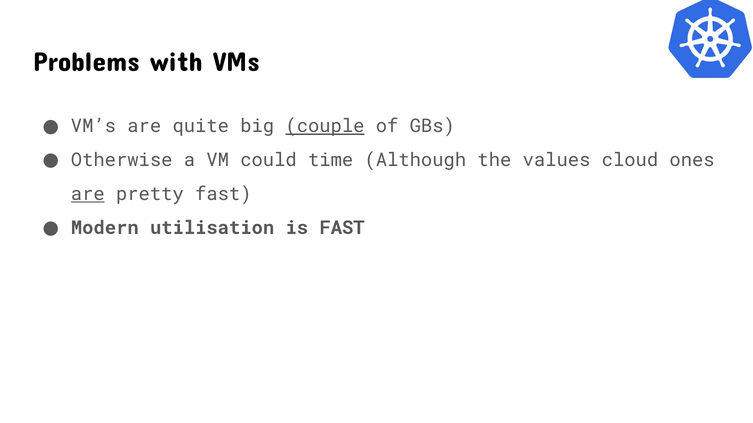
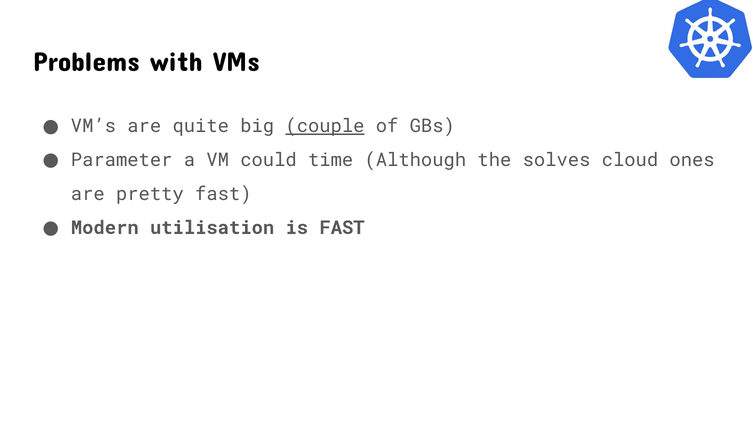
Otherwise: Otherwise -> Parameter (122, 160)
values: values -> solves (557, 160)
are underline: present -> none (88, 194)
